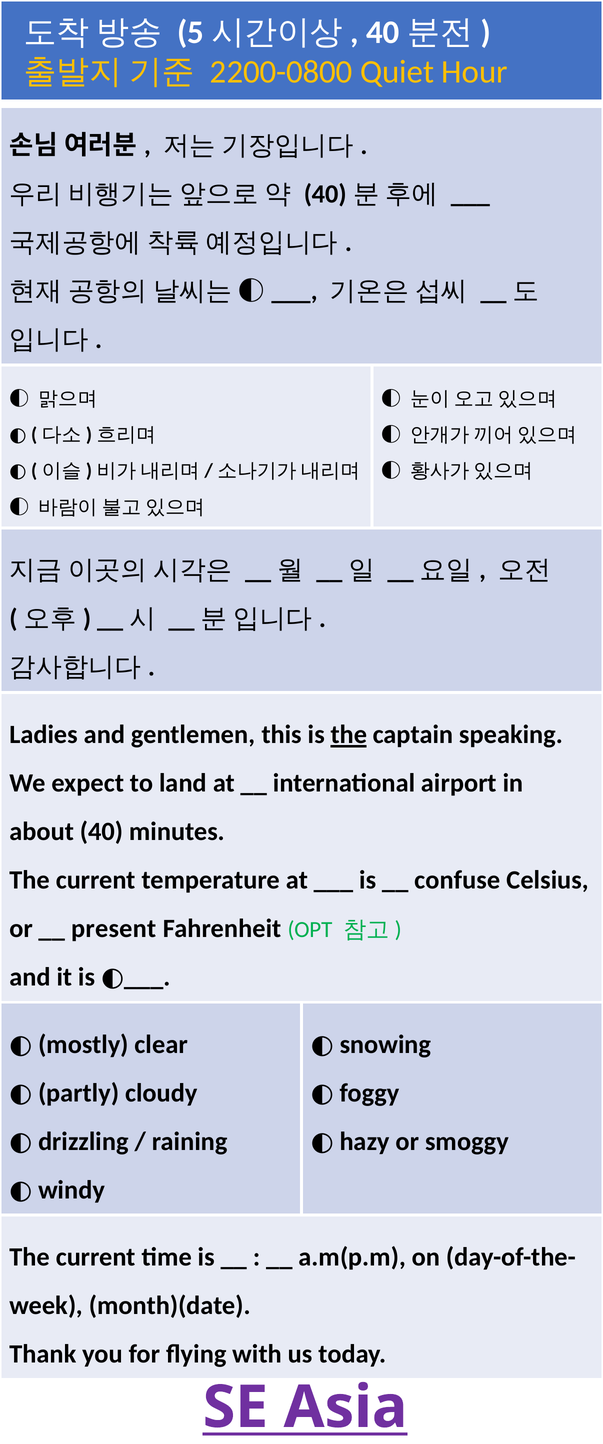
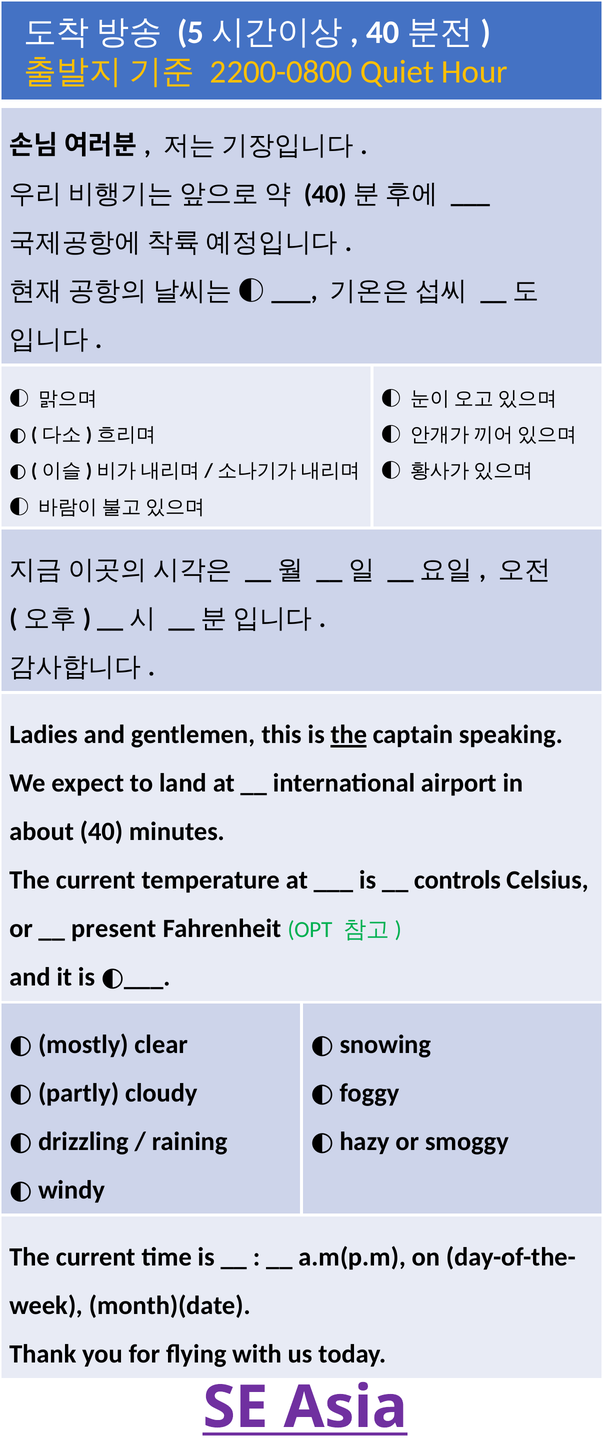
confuse: confuse -> controls (457, 879)
